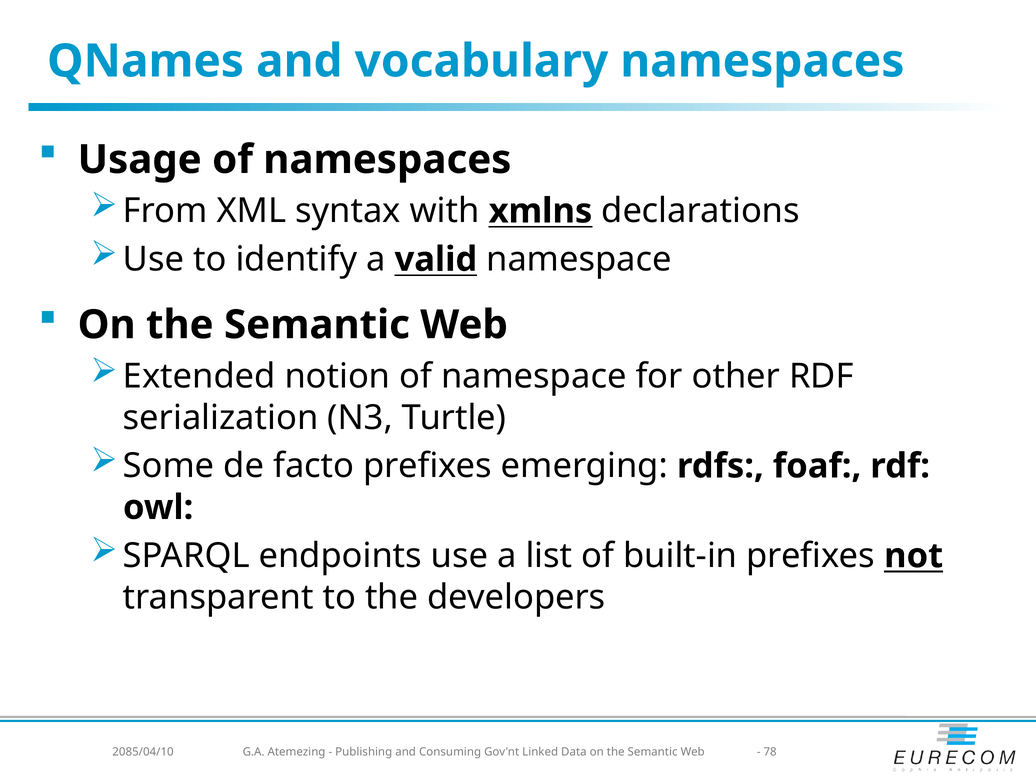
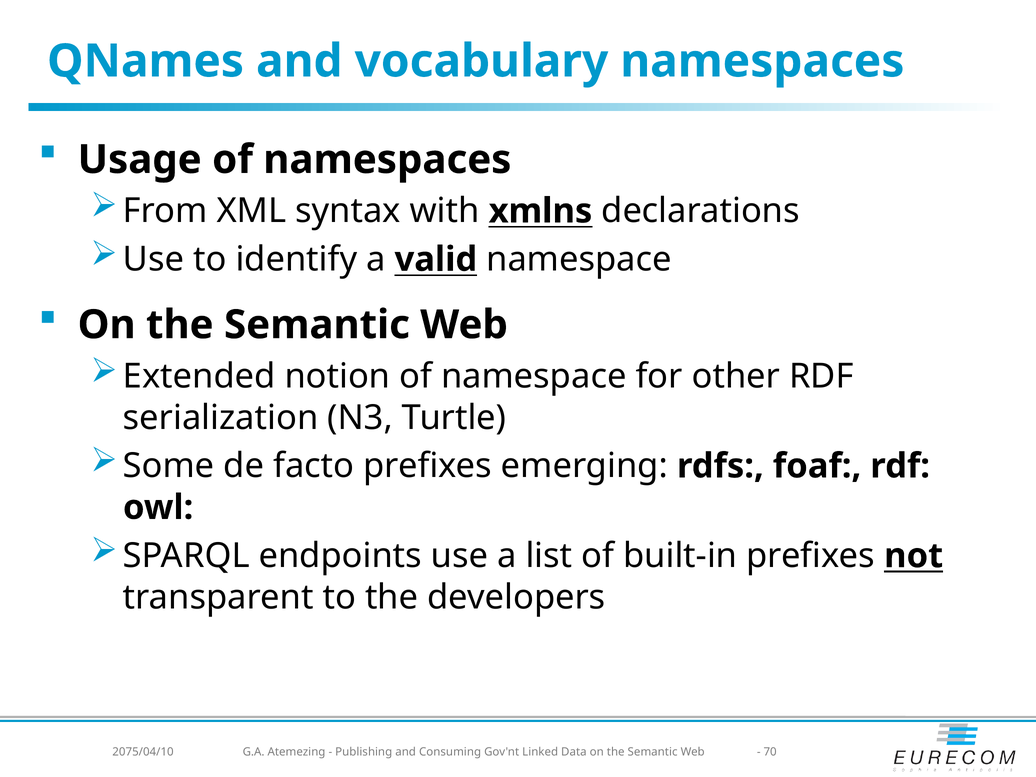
2085/04/10: 2085/04/10 -> 2075/04/10 (143, 752)
78: 78 -> 70 (770, 752)
